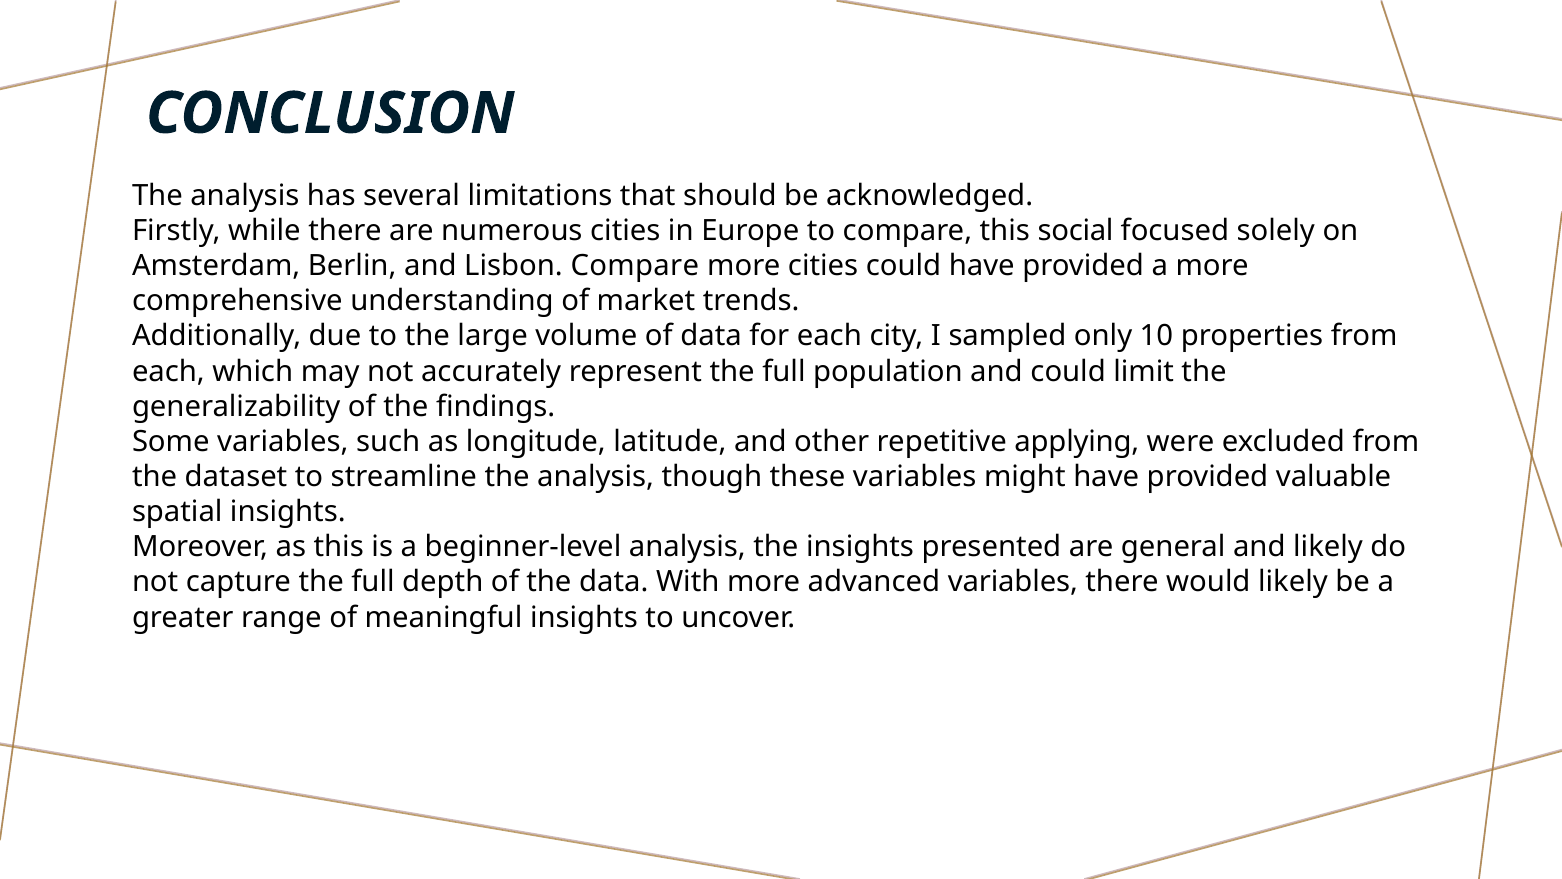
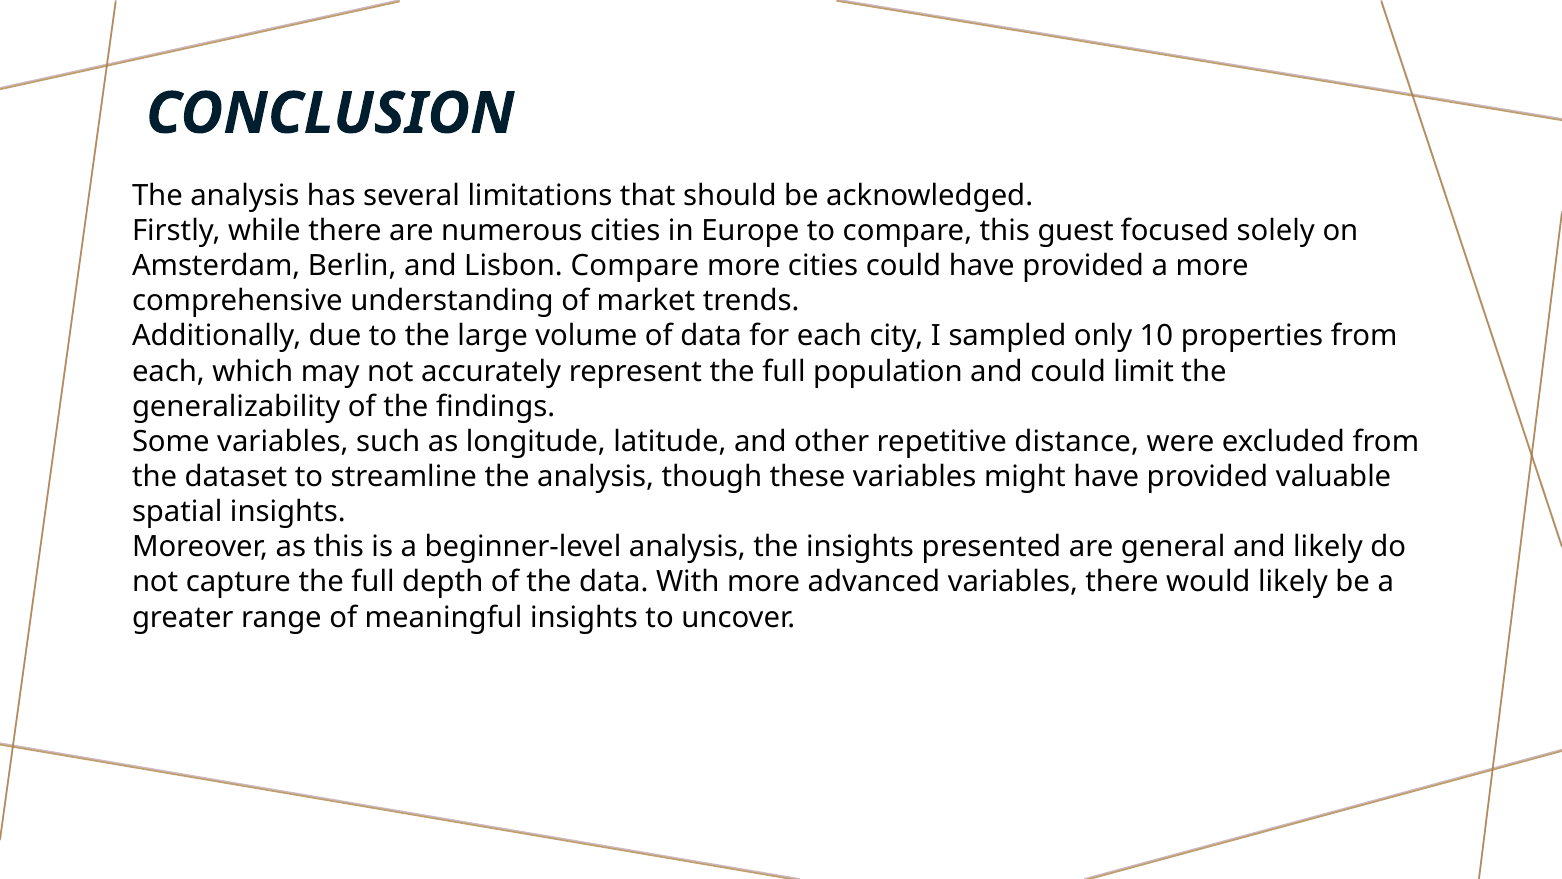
social: social -> guest (1076, 231)
applying: applying -> distance (1077, 441)
